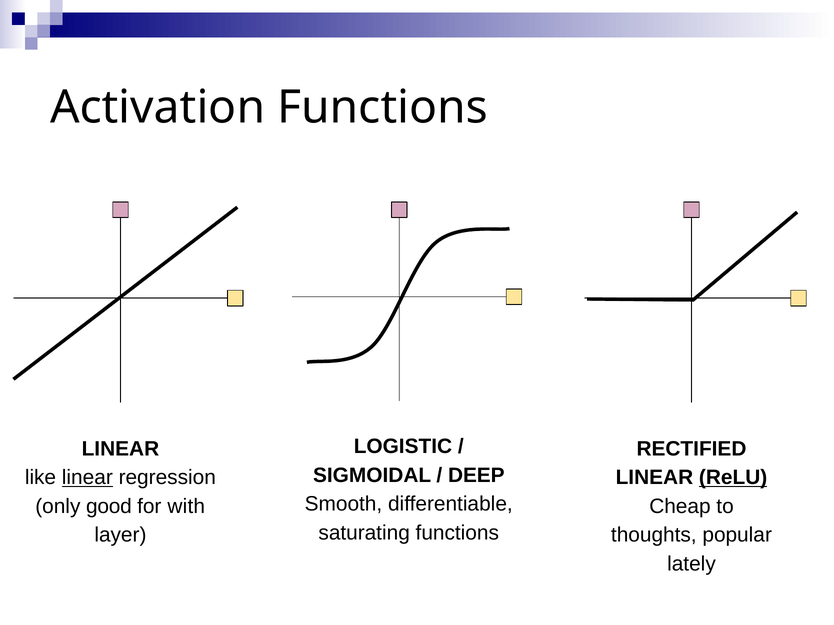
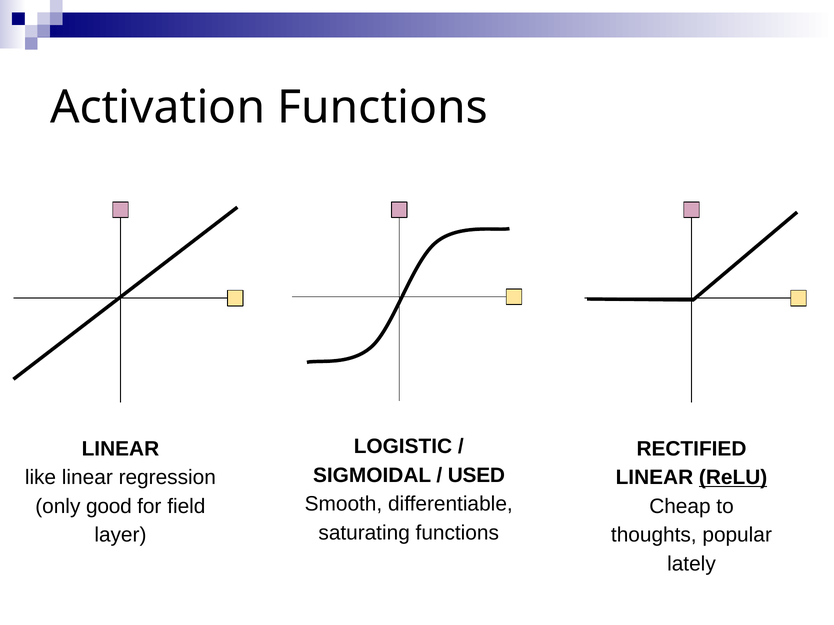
DEEP: DEEP -> USED (476, 476)
linear underline: present -> none (87, 478)
with: with -> field (186, 507)
